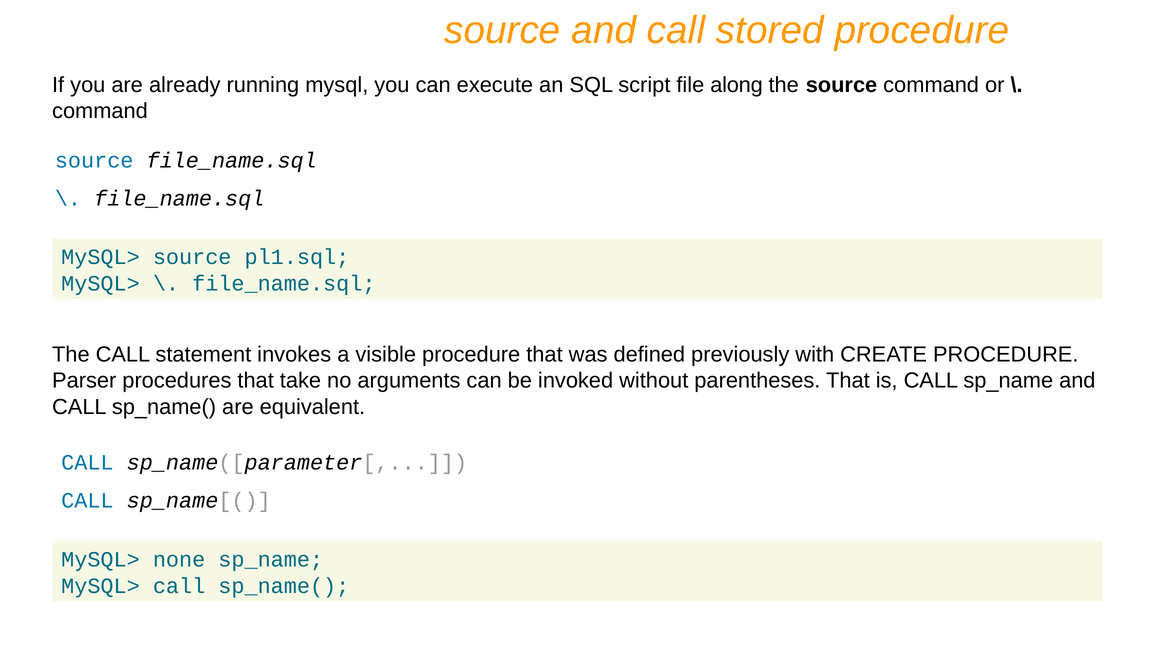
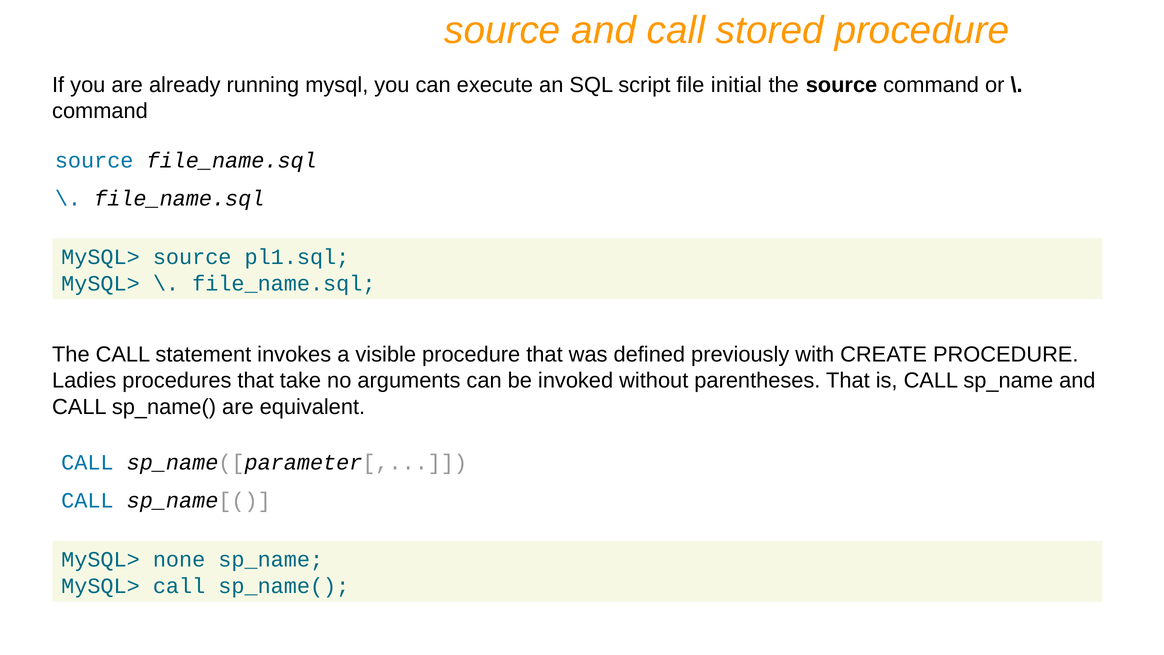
along: along -> initial (736, 85)
Parser: Parser -> Ladies (84, 381)
